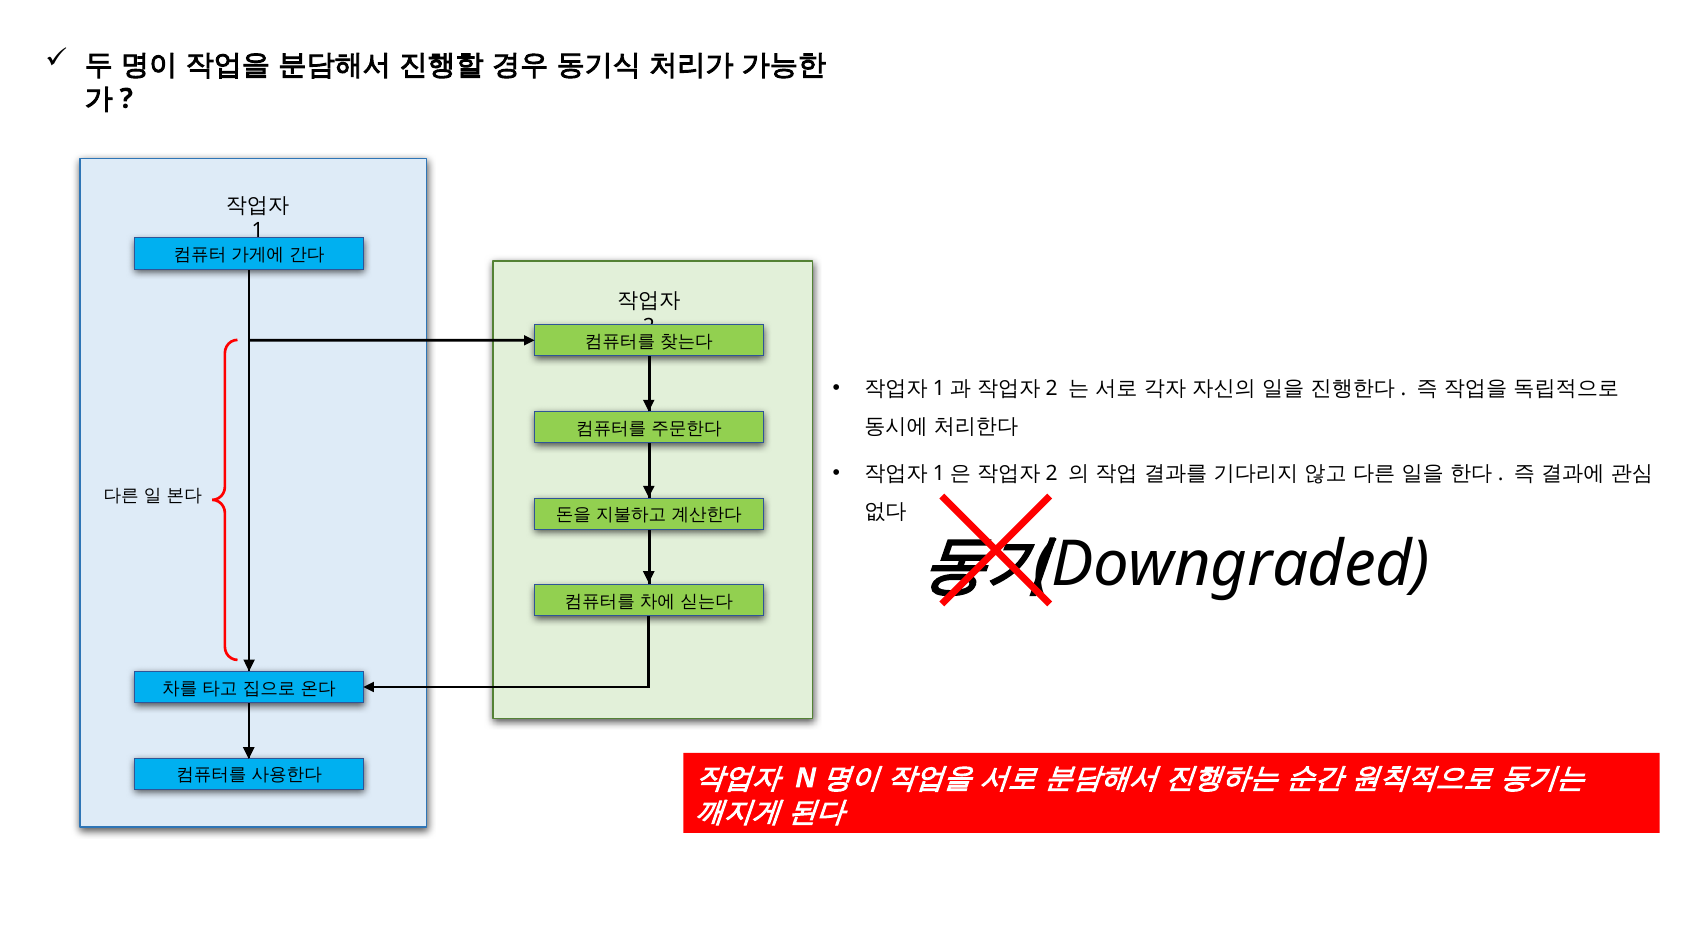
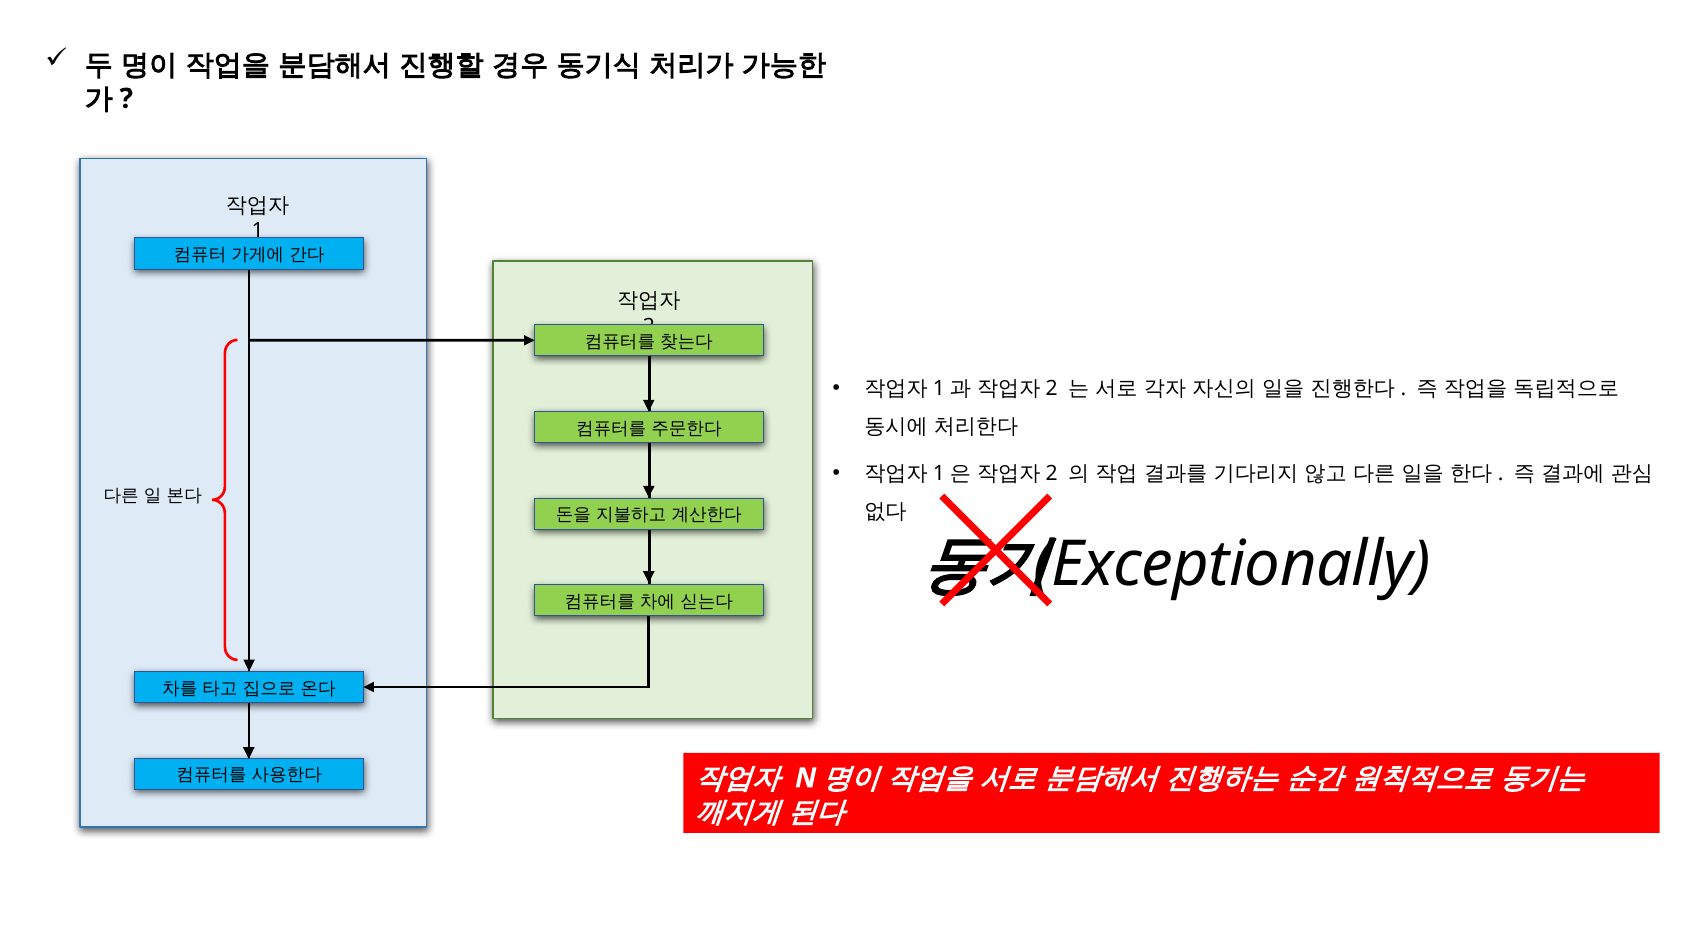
Downgraded: Downgraded -> Exceptionally (1232, 565)
